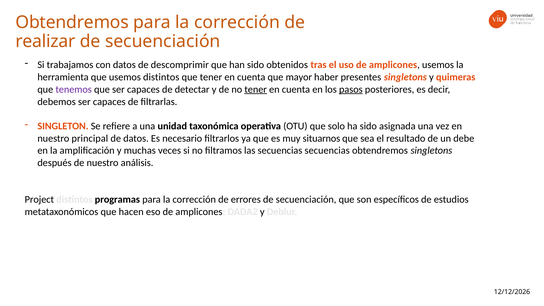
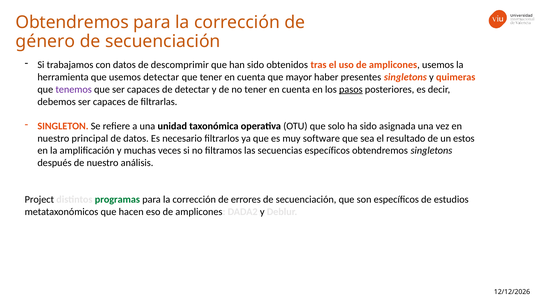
realizar: realizar -> género (45, 41)
usemos distintos: distintos -> detectar (161, 77)
tener underline: present -> none (256, 89)
situarnos: situarnos -> software (321, 138)
debe: debe -> estos (464, 138)
secuencias secuencias: secuencias -> específicos (327, 151)
programas colour: black -> green (117, 200)
